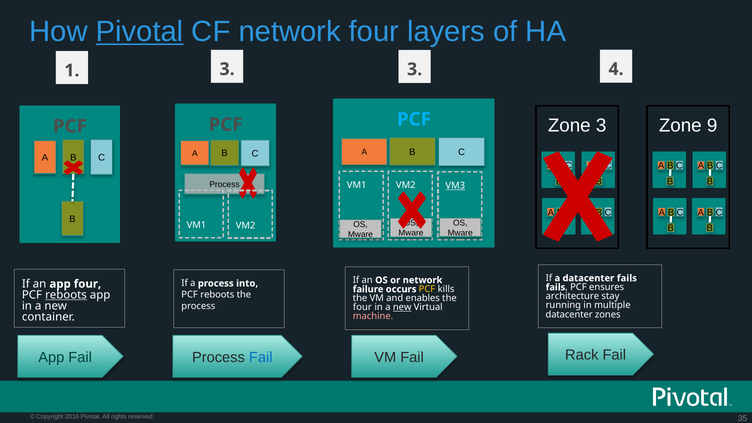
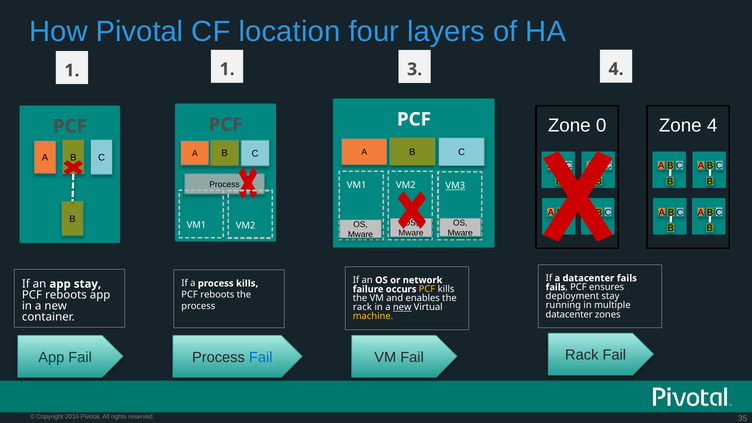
Pivotal underline: present -> none (140, 32)
CF network: network -> location (290, 32)
1 3: 3 -> 1 (227, 69)
PCF colour: light blue -> white (414, 119)
Zone 3: 3 -> 0 (601, 126)
Zone 9: 9 -> 4 (712, 126)
app four: four -> stay (87, 284)
process into: into -> kills (247, 283)
reboots underline: present -> none (66, 295)
architecture: architecture -> deployment (572, 296)
four: four -> rack (362, 307)
machine colour: pink -> yellow (373, 316)
